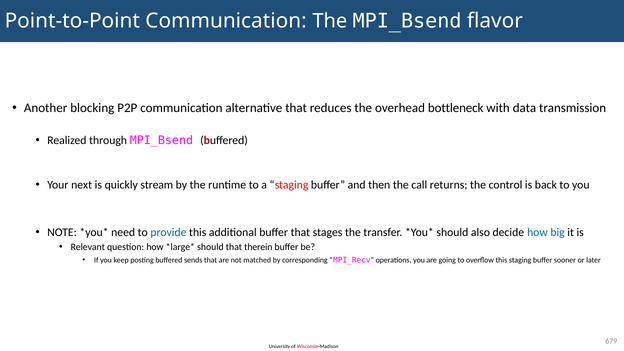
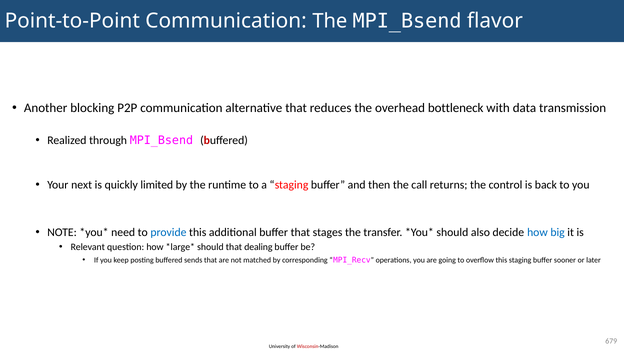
stream: stream -> limited (157, 185)
therein: therein -> dealing (258, 247)
